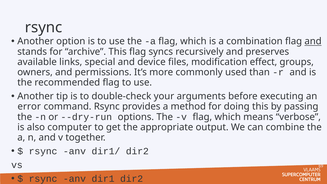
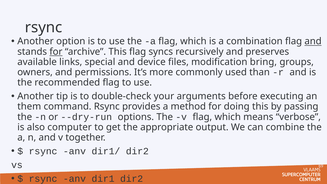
for underline: none -> present (56, 52)
effect: effect -> bring (263, 62)
error: error -> them (29, 107)
